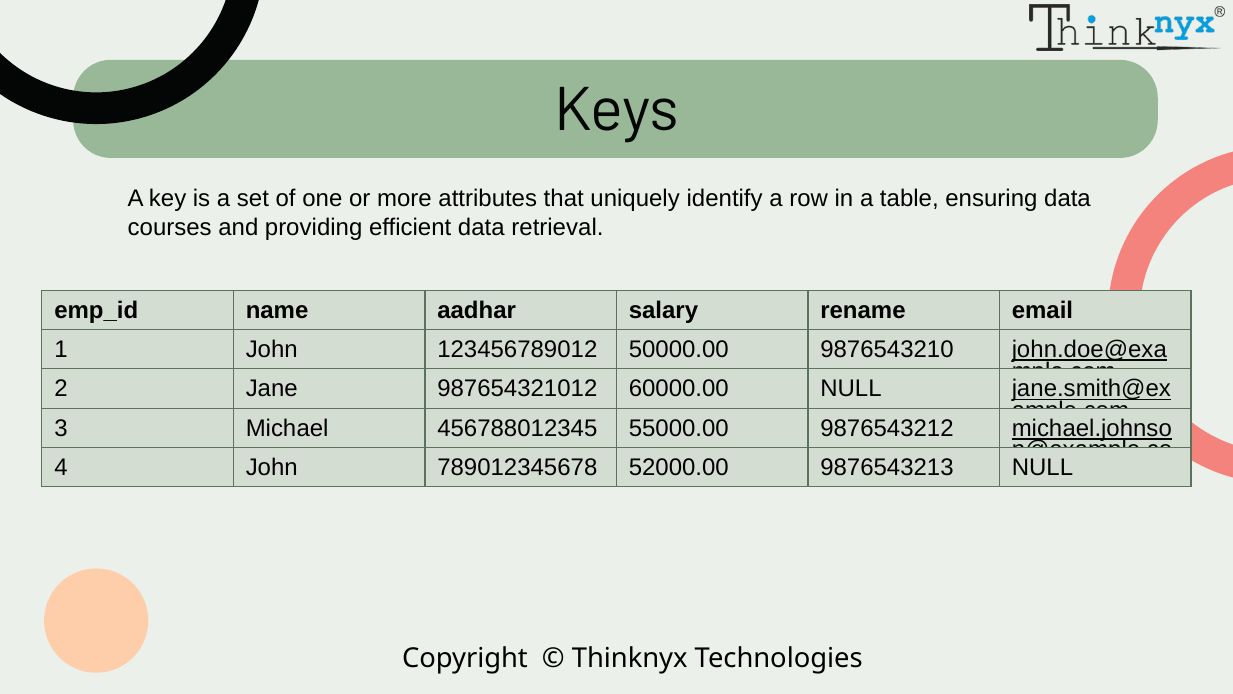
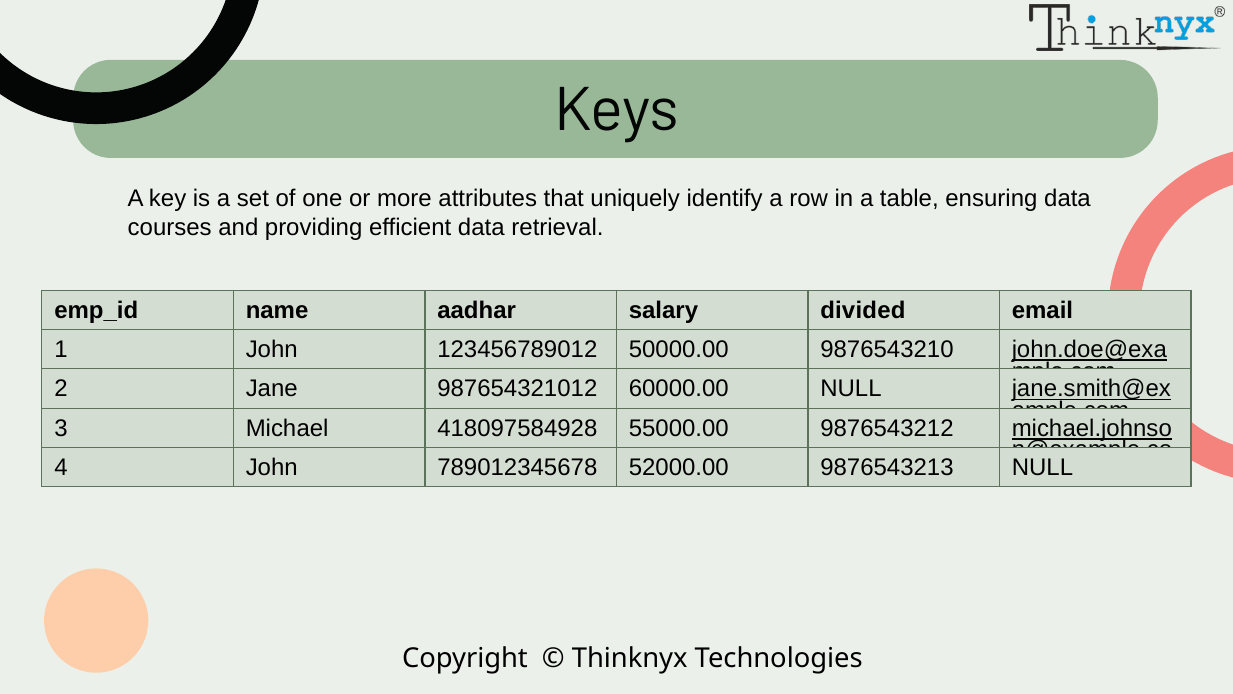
rename: rename -> divided (863, 310)
456788012345: 456788012345 -> 418097584928 (517, 428)
